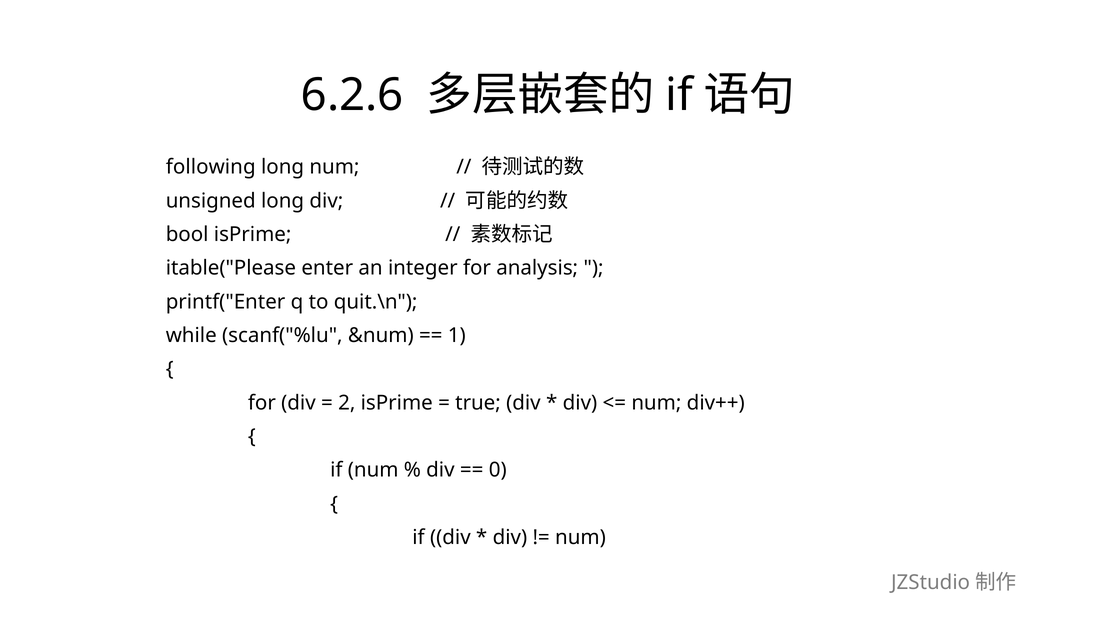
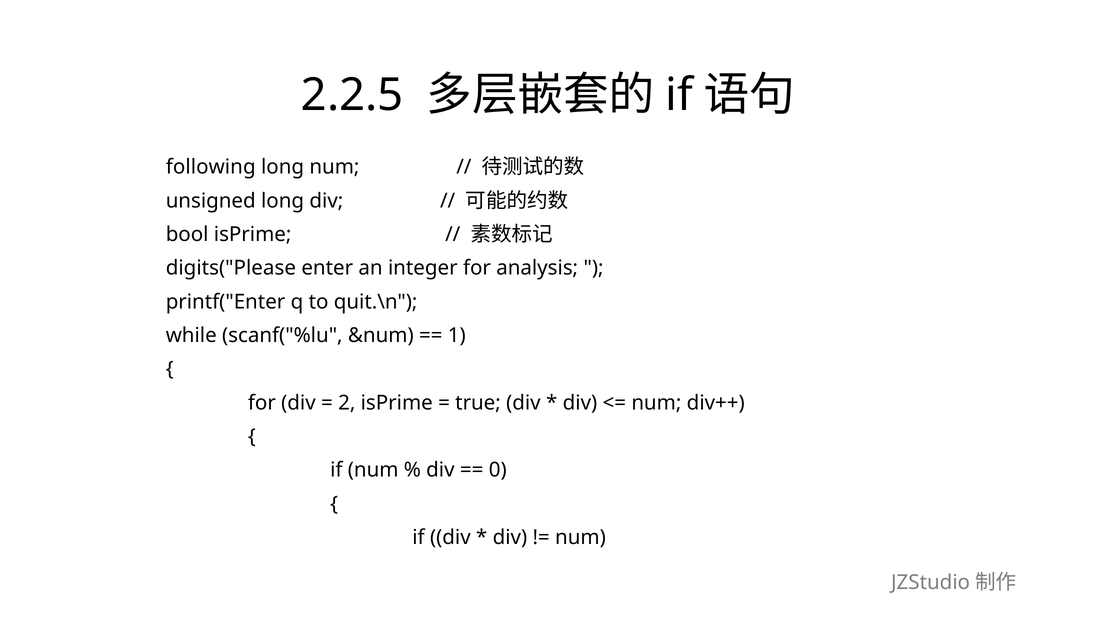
6.2.6: 6.2.6 -> 2.2.5 (352, 95)
itable("Please: itable("Please -> digits("Please (231, 268)
